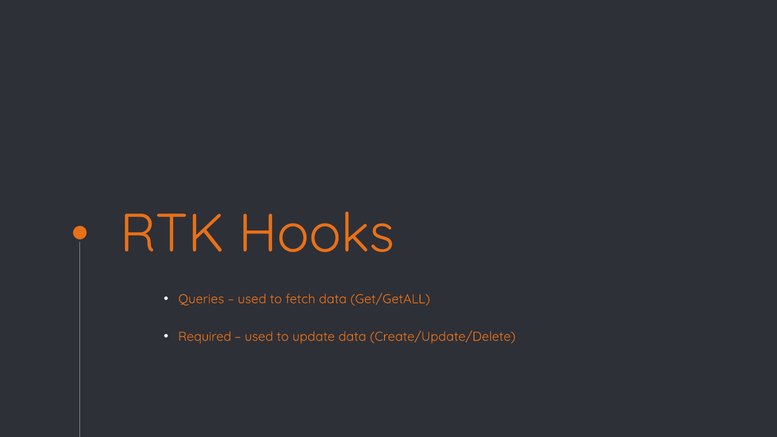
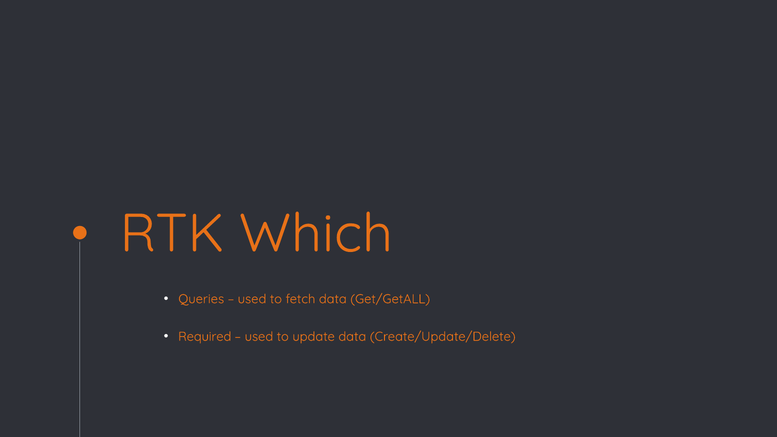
Hooks: Hooks -> Which (316, 234)
